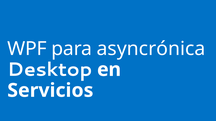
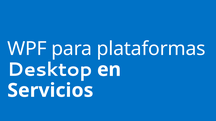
asyncrónica: asyncrónica -> plataformas (151, 49)
